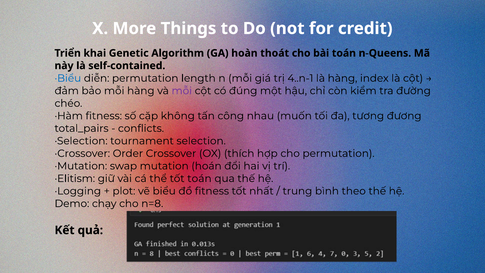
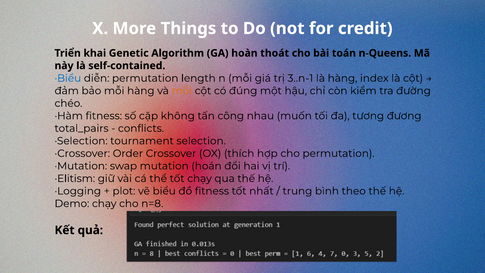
4..n-1: 4..n-1 -> 3..n-1 (300, 78)
mỗi colour: purple -> orange (182, 91)
tốt toán: toán -> chạy (200, 178)
